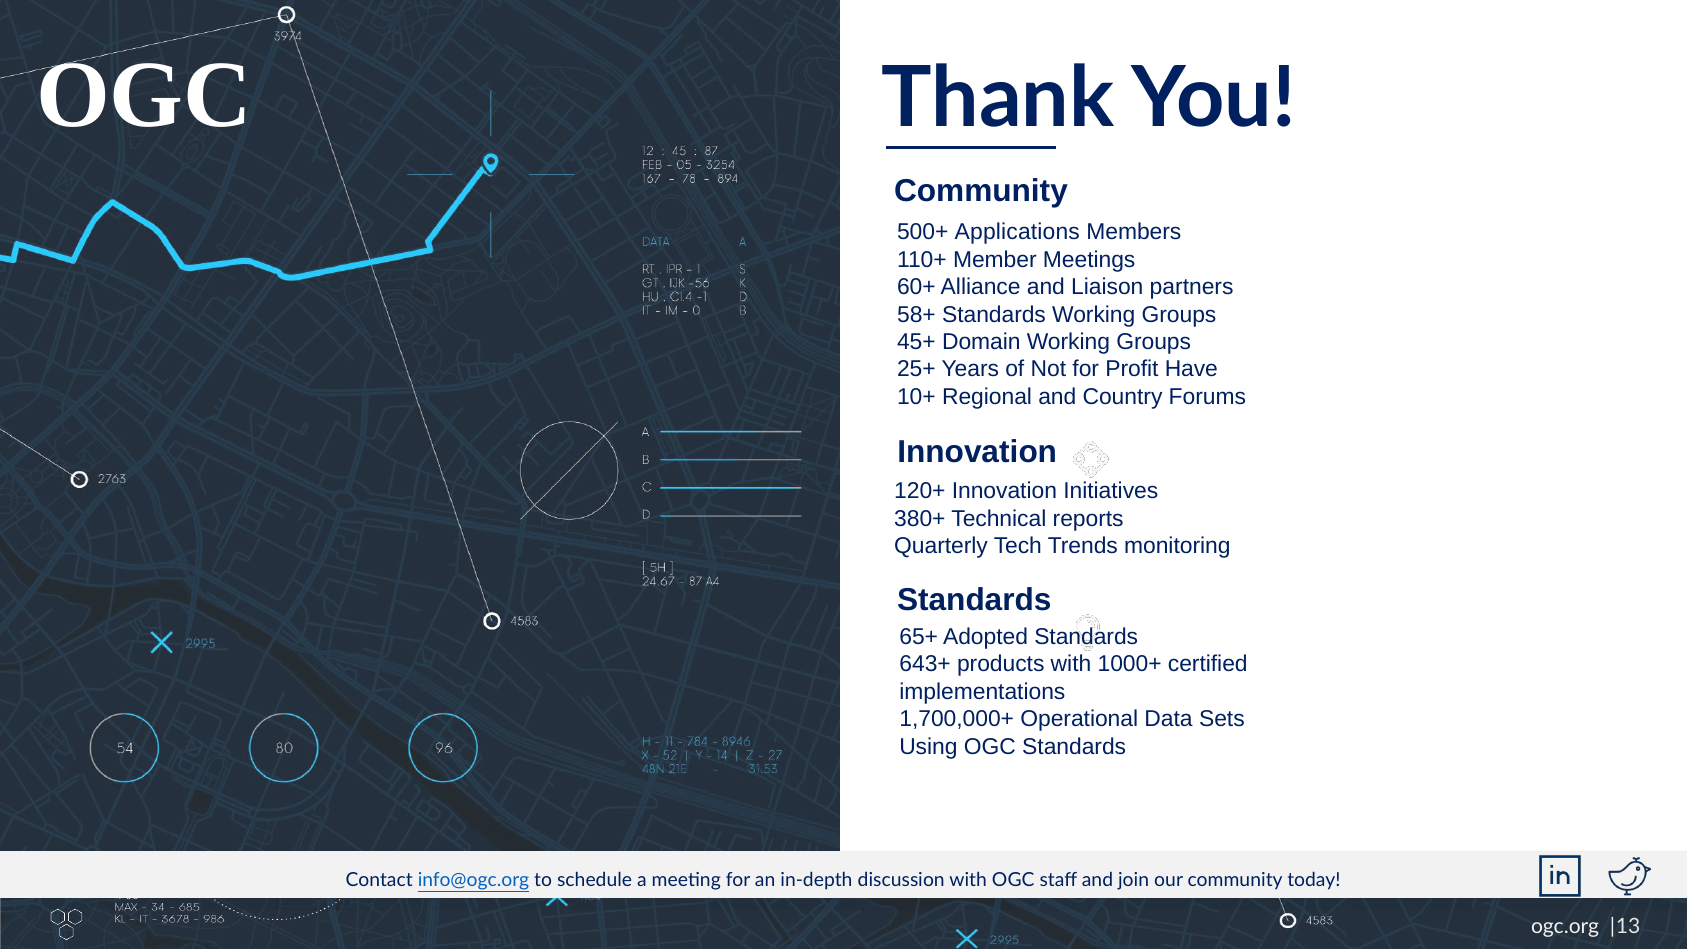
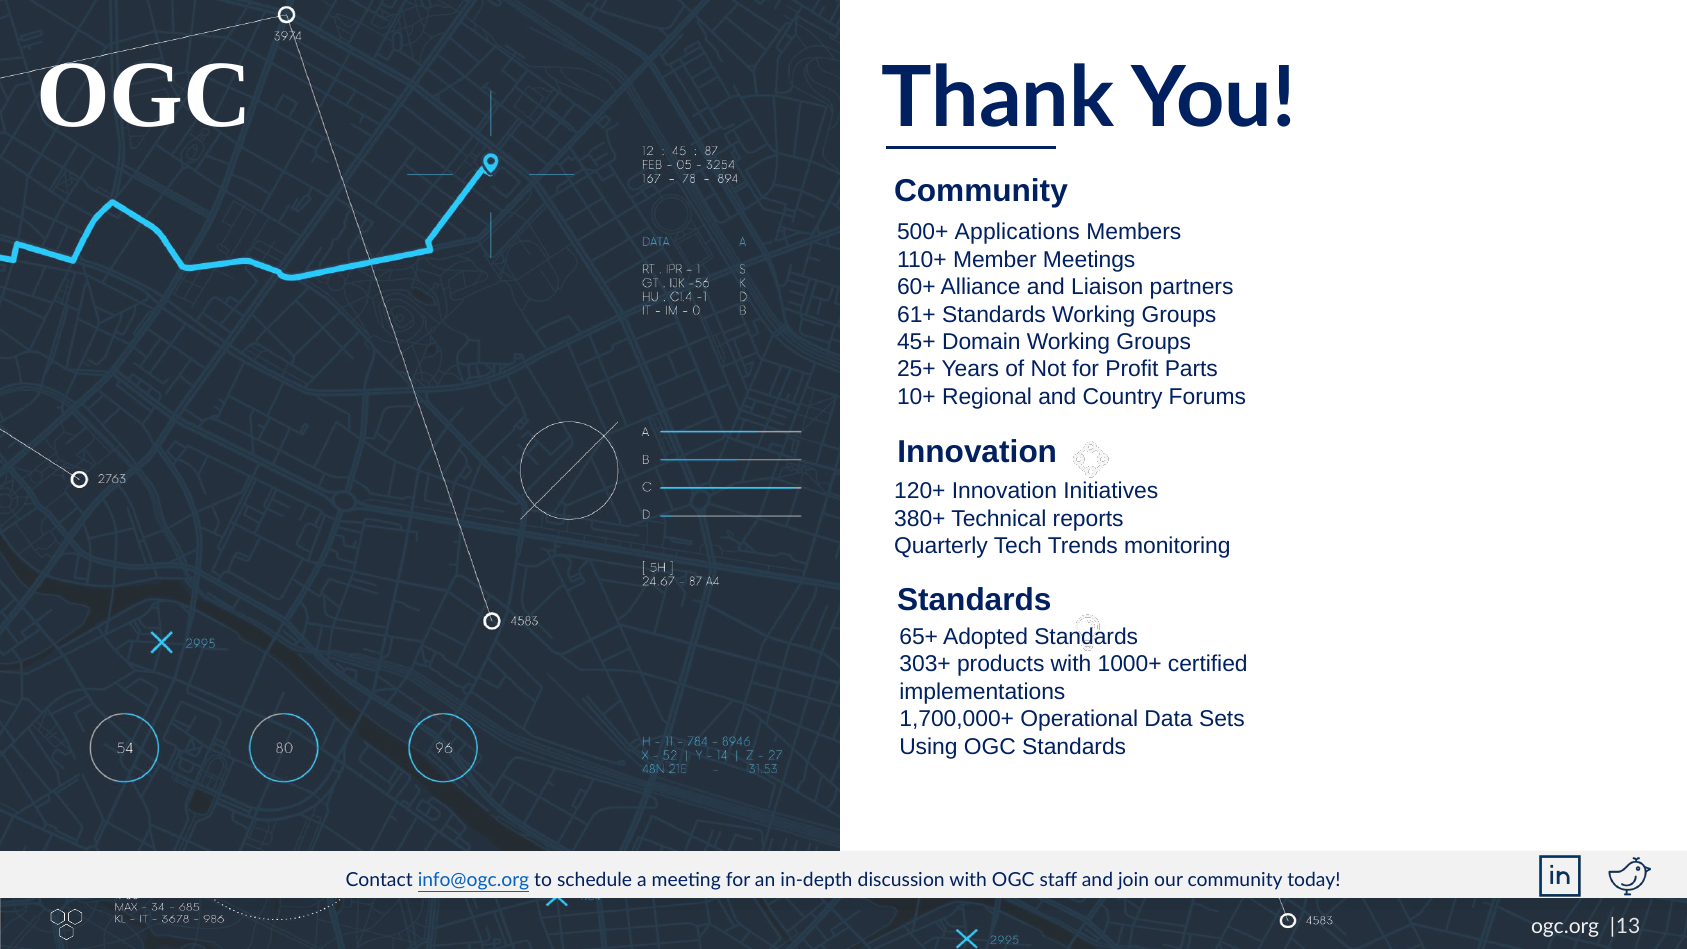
58+: 58+ -> 61+ (916, 314)
Have: Have -> Parts (1191, 369)
643+: 643+ -> 303+ (925, 664)
